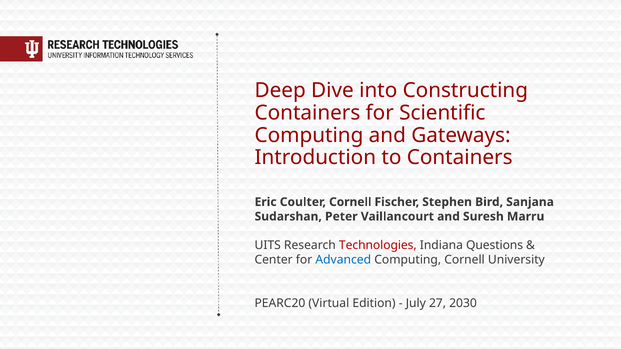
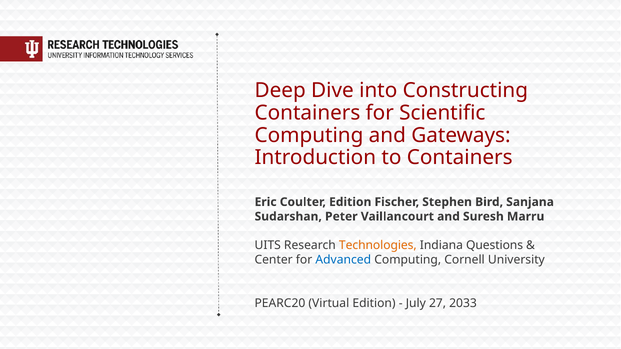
Coulter Cornell: Cornell -> Edition (350, 202)
Technologies colour: red -> orange (378, 246)
2030: 2030 -> 2033 (463, 304)
